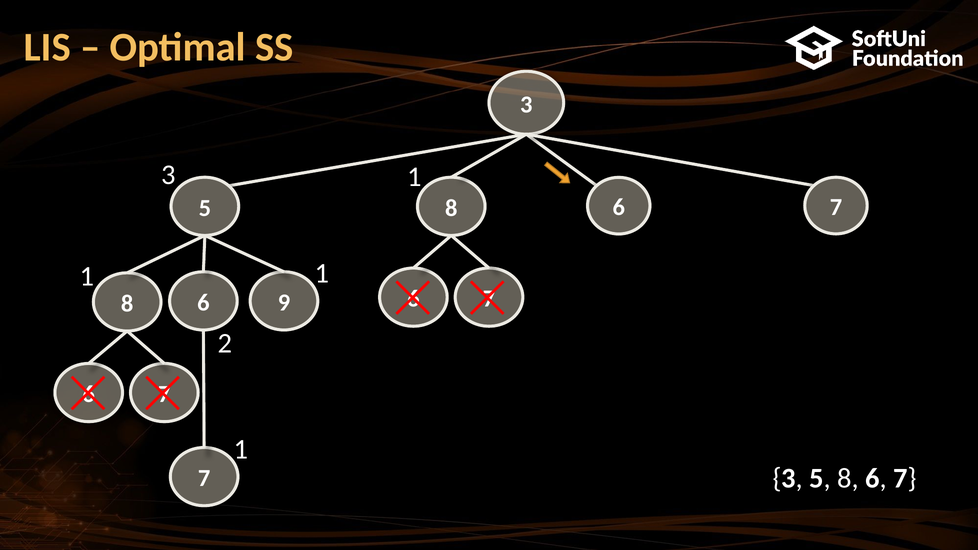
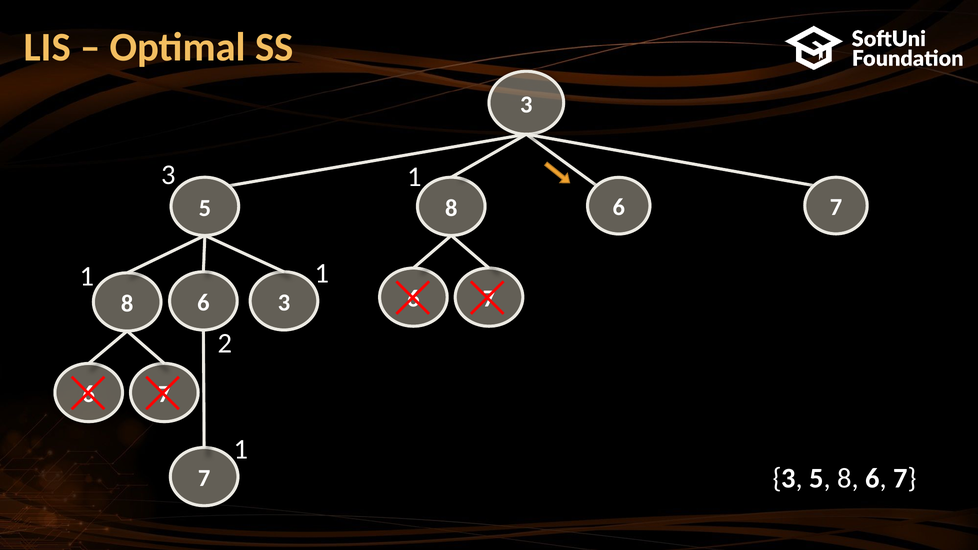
8 9: 9 -> 3 (284, 303)
